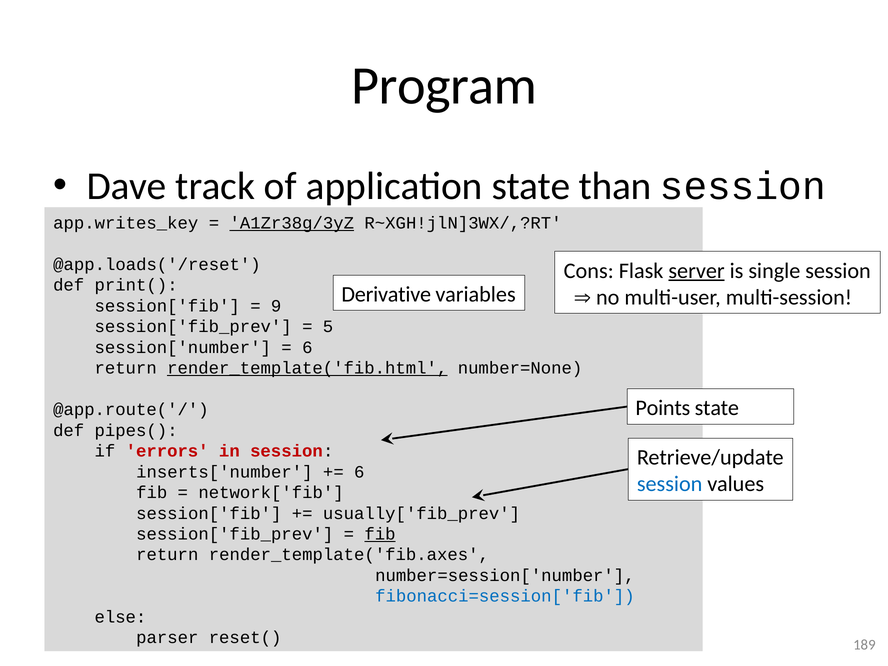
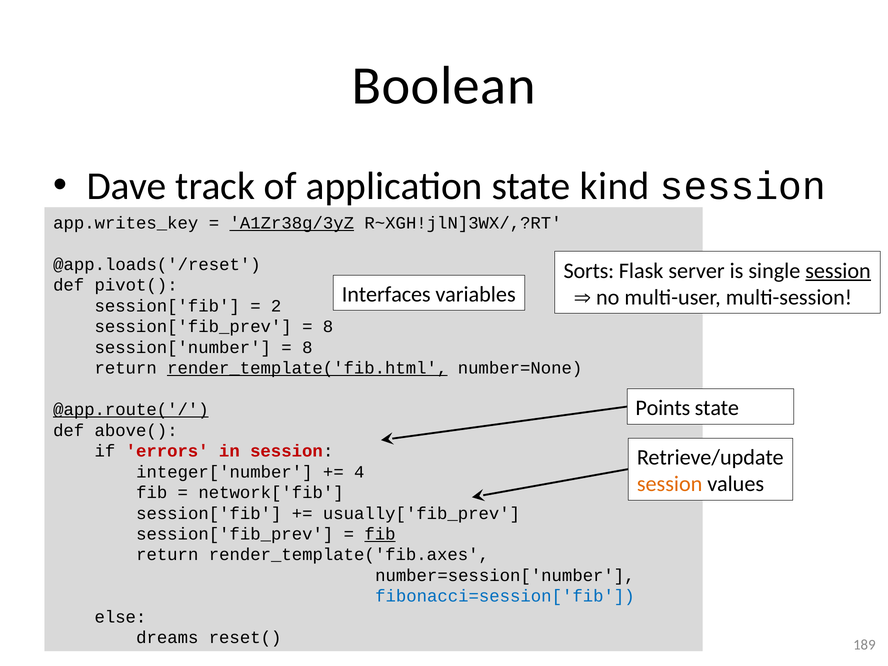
Program: Program -> Boolean (444, 86)
than: than -> kind (615, 186)
Cons: Cons -> Sorts (589, 271)
server underline: present -> none (697, 271)
session underline: none -> present (838, 271)
print(: print( -> pivot( (136, 285)
Derivative: Derivative -> Interfaces (386, 294)
9: 9 -> 2 (276, 306)
5: 5 -> 8 (328, 327)
6: 6 -> 8 (307, 347)
@app.route('/ underline: none -> present (131, 410)
pipes(: pipes( -> above( (136, 430)
inserts['number: inserts['number -> integer['number (224, 472)
6: 6 -> 4 (359, 472)
session colour: blue -> orange (670, 484)
parser: parser -> dreams (167, 638)
